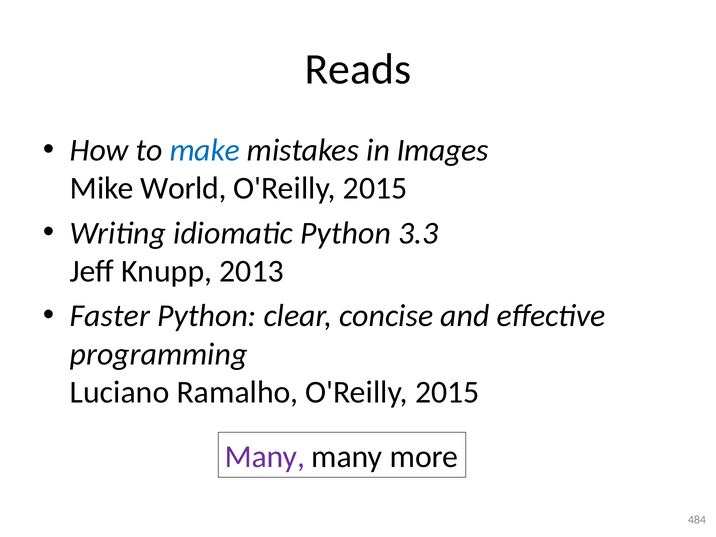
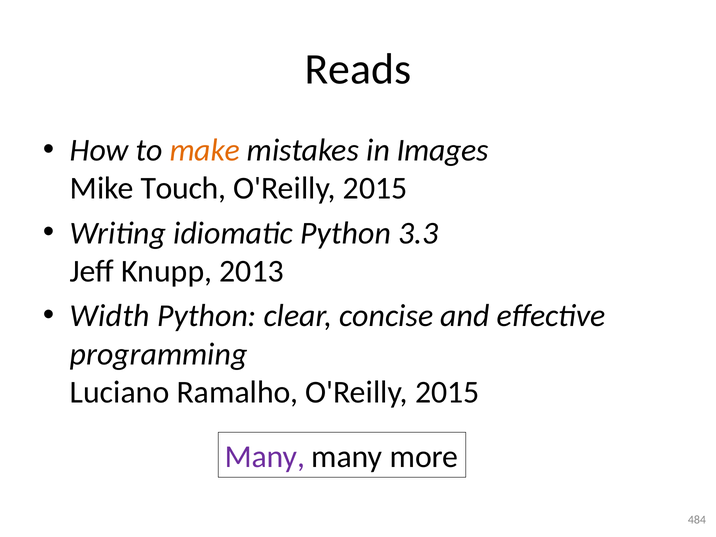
make colour: blue -> orange (205, 150)
World: World -> Touch (183, 188)
Faster: Faster -> Width (110, 316)
